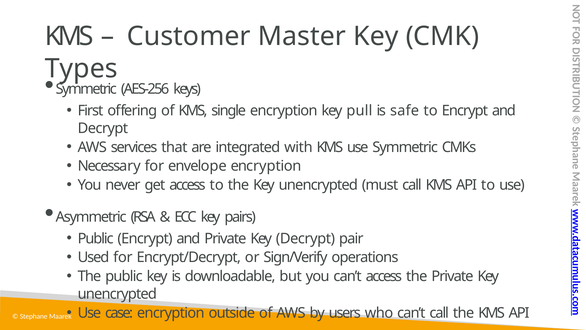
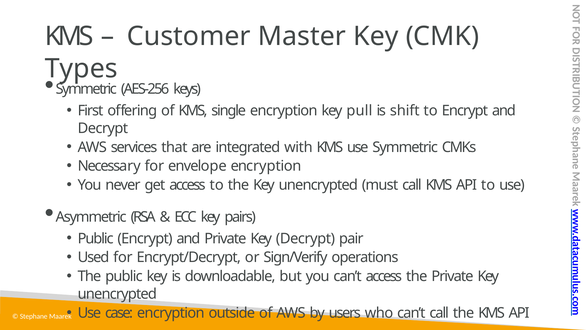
safe: safe -> shift (405, 111)
